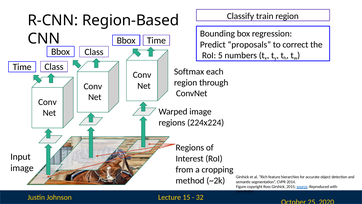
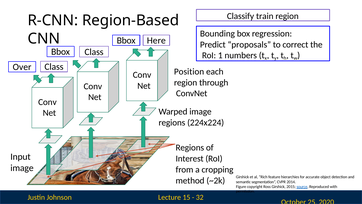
Time: Time -> Here (156, 40)
5: 5 -> 1 (220, 55)
Time: Time -> Over (22, 67)
Softmax: Softmax -> Position (189, 72)
